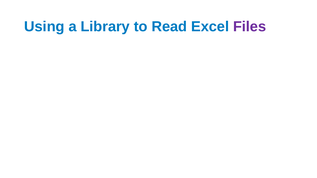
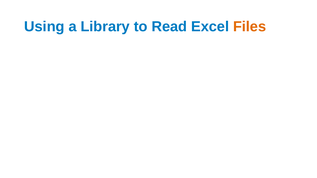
Files colour: purple -> orange (250, 27)
